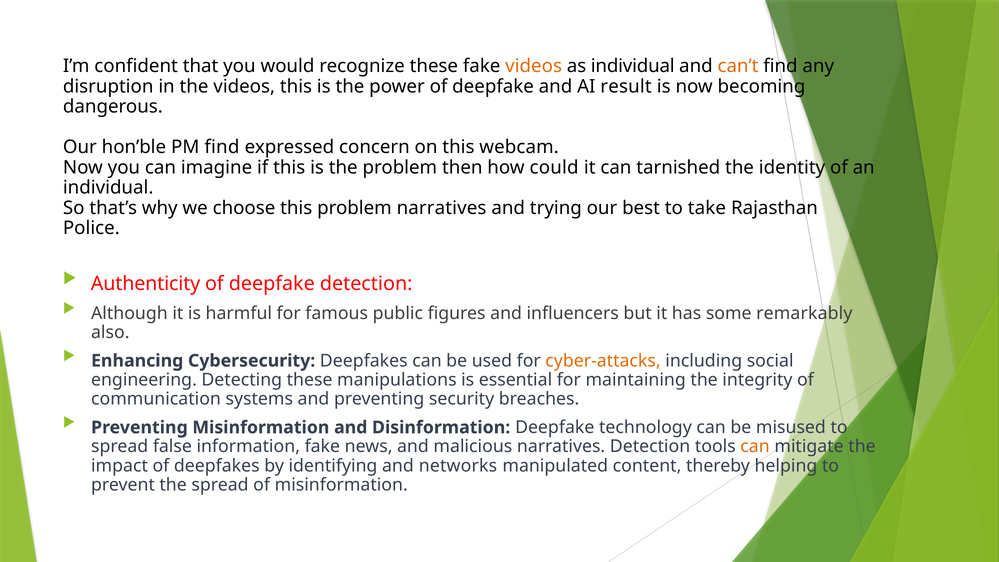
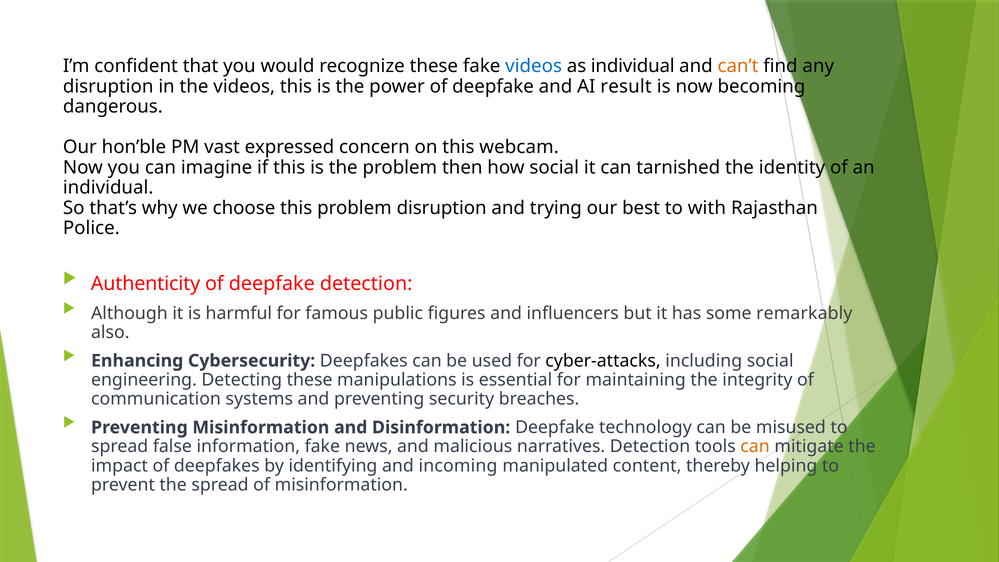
videos colour: orange -> blue (534, 66)
PM find: find -> vast (222, 147)
how could: could -> social (554, 167)
problem narratives: narratives -> disruption (442, 208)
take: take -> with (707, 208)
cyber-attacks colour: orange -> black (603, 361)
networks: networks -> incoming (458, 466)
